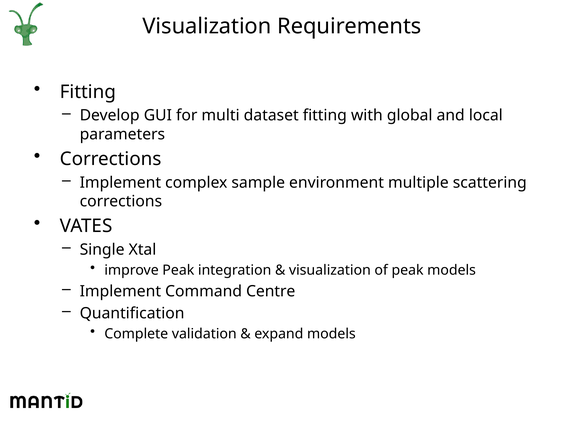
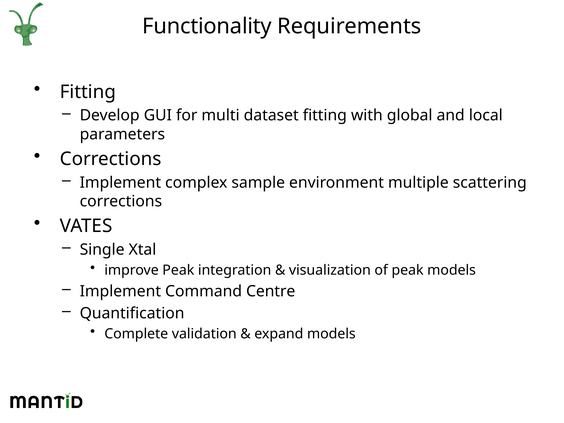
Visualization: Visualization -> Functionality (207, 26)
